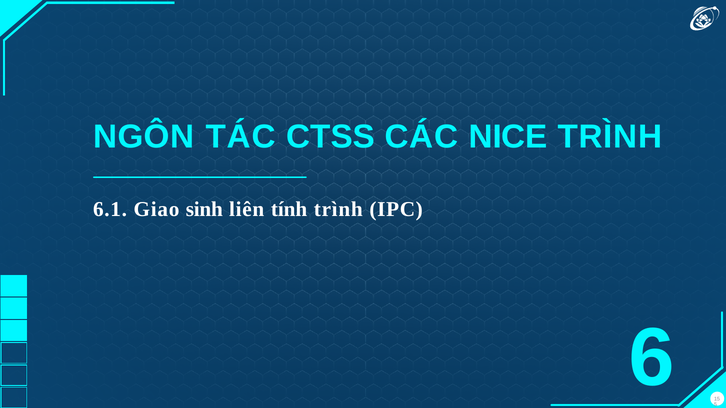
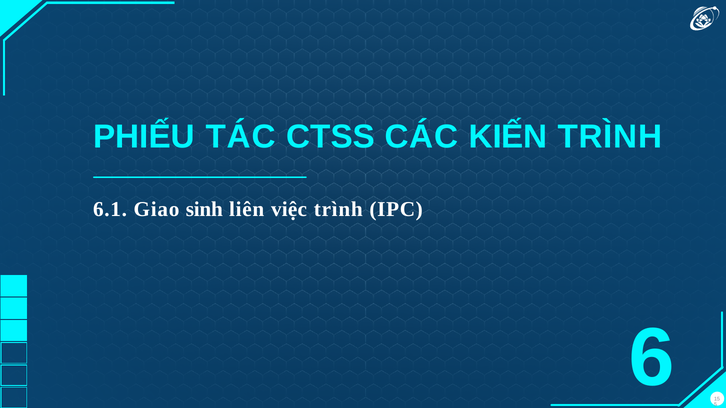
NGÔN: NGÔN -> PHIẾU (144, 137)
NICE: NICE -> KIẾN (508, 137)
tính: tính -> việc (289, 209)
